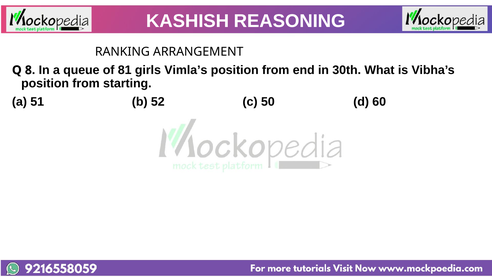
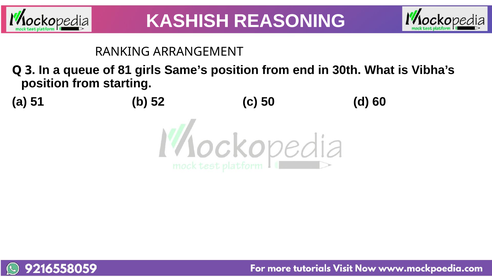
8: 8 -> 3 (28, 70)
Vimla’s: Vimla’s -> Same’s (186, 70)
